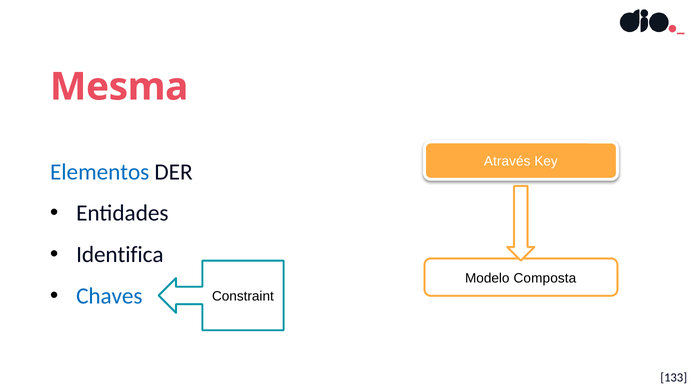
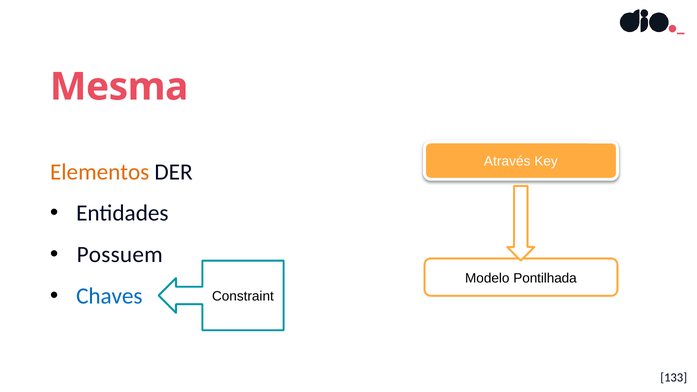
Elementos colour: blue -> orange (100, 172)
Identifica: Identifica -> Possuem (120, 255)
Composta: Composta -> Pontilhada (545, 278)
